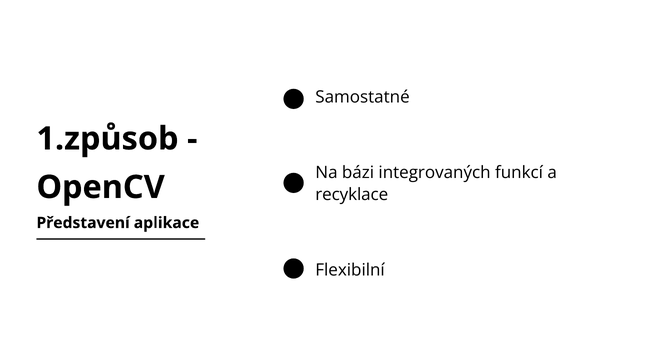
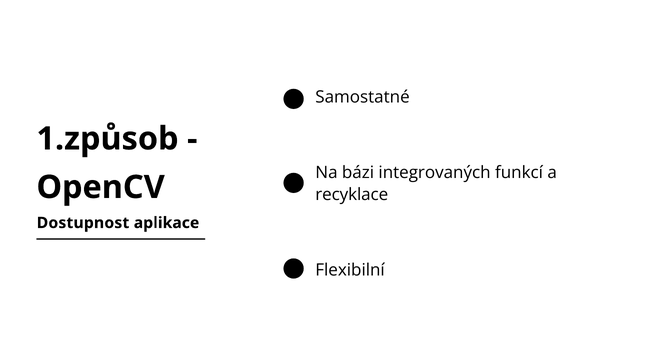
Představení: Představení -> Dostupnost (83, 223)
